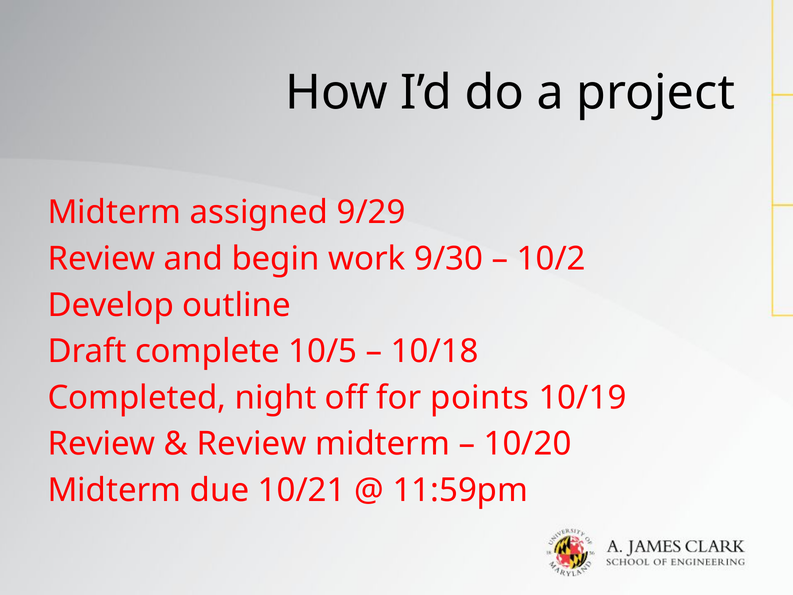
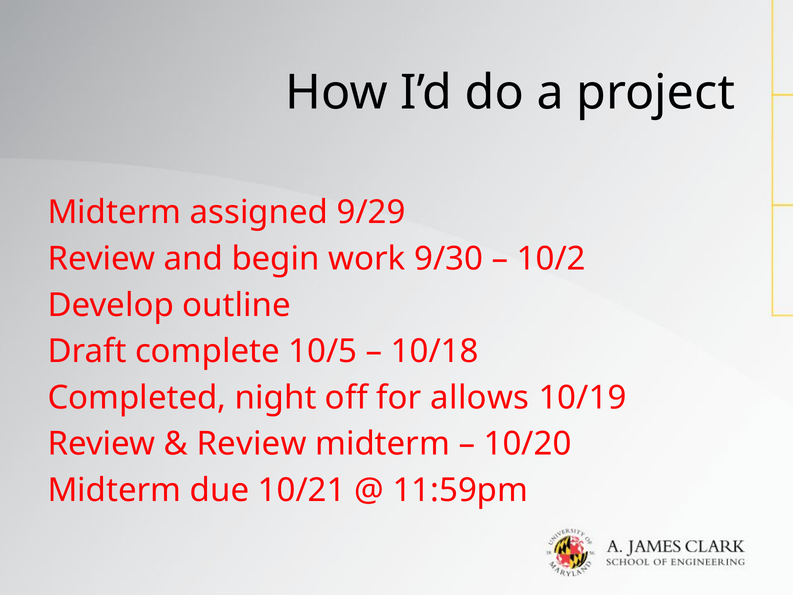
points: points -> allows (480, 398)
